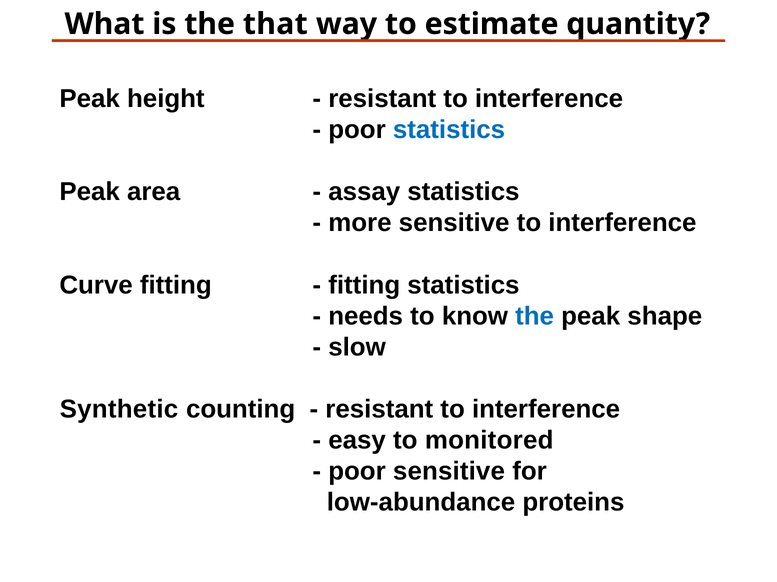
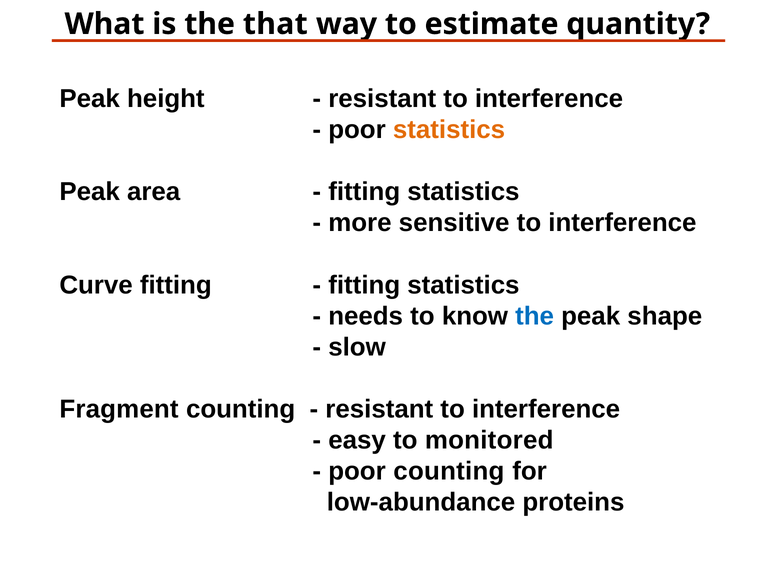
statistics colour: blue -> orange (449, 130)
assay: assay -> fitting (364, 192)
Synthetic: Synthetic -> Fragment (119, 410)
poor sensitive: sensitive -> counting (449, 472)
